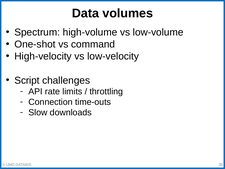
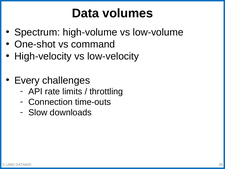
Script: Script -> Every (27, 80)
